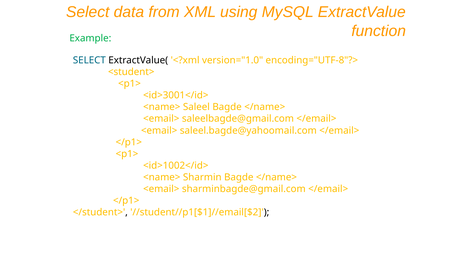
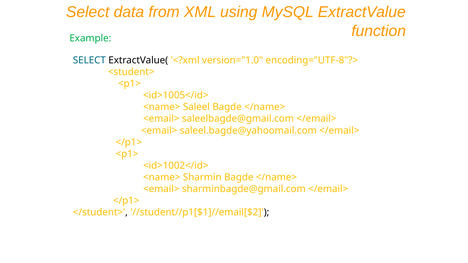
<id>3001</id>: <id>3001</id> -> <id>1005</id> (176, 95)
